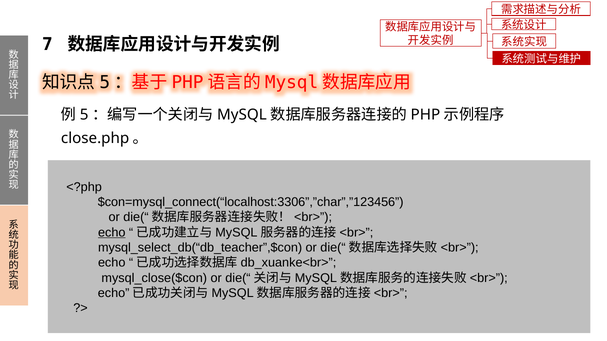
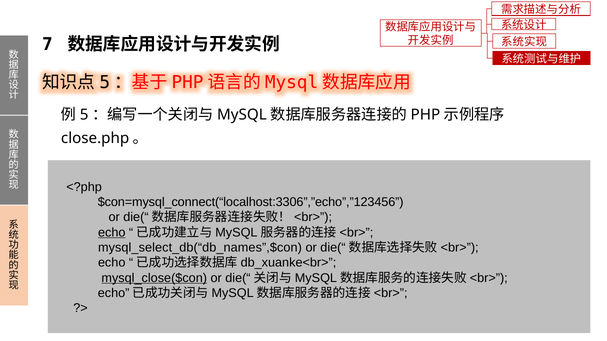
$con=mysql_connect(“localhost:3306”,”char”,”123456: $con=mysql_connect(“localhost:3306”,”char”,”123456 -> $con=mysql_connect(“localhost:3306”,”echo”,”123456 (251, 202)
mysql_select_db(“db_teacher”,$con: mysql_select_db(“db_teacher”,$con -> mysql_select_db(“db_names”,$con (200, 248)
mysql_close($con underline: none -> present (154, 278)
